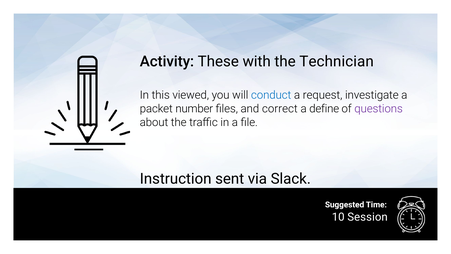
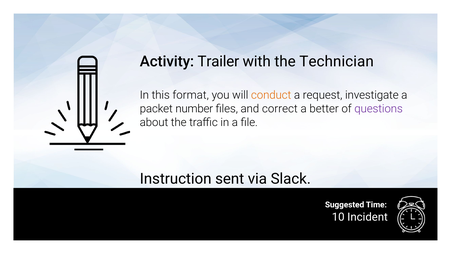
These: These -> Trailer (218, 62)
viewed: viewed -> format (191, 95)
conduct colour: blue -> orange (271, 95)
define: define -> better (324, 109)
Session: Session -> Incident (368, 217)
